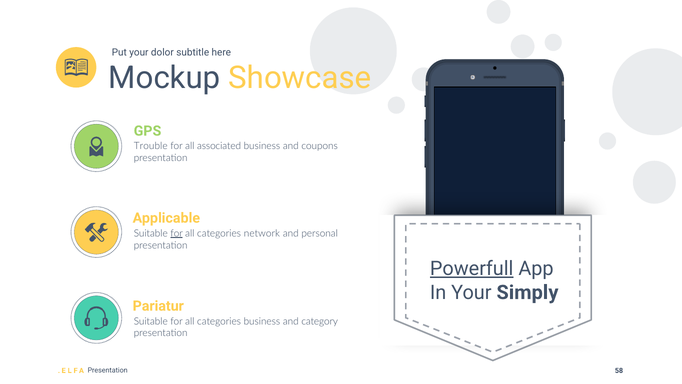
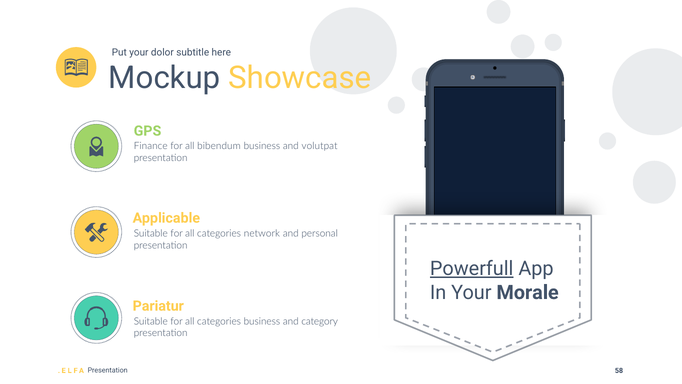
Trouble: Trouble -> Finance (151, 146)
associated: associated -> bibendum (219, 146)
coupons: coupons -> volutpat (320, 146)
for underline: present -> none (177, 233)
Simply: Simply -> Morale (528, 292)
